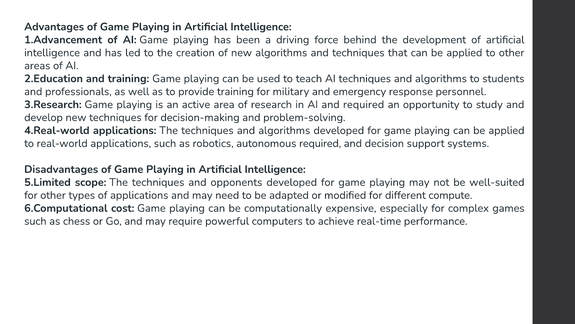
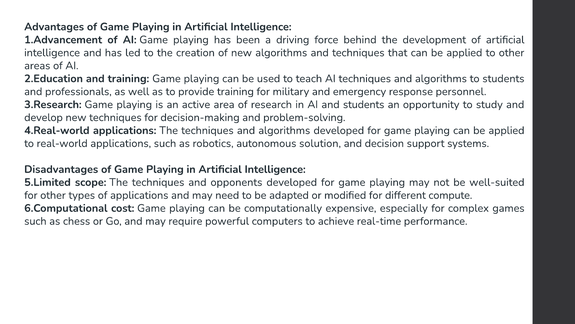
and required: required -> students (364, 104)
autonomous required: required -> solution (320, 143)
